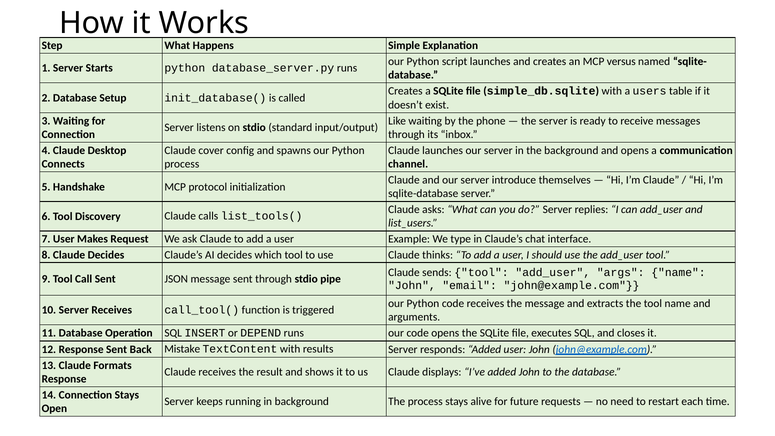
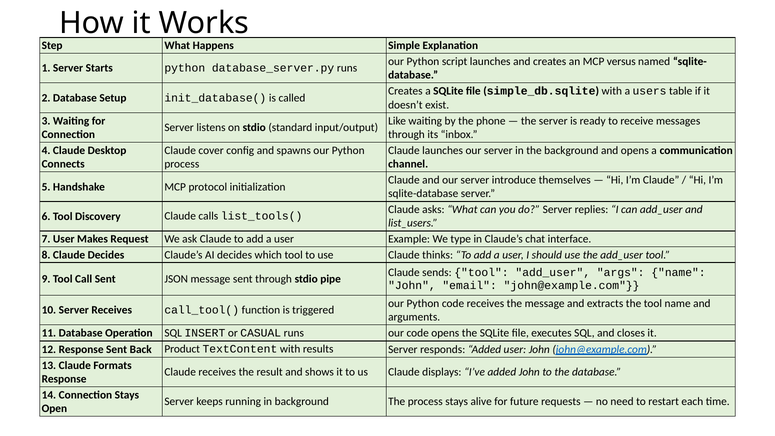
DEPEND: DEPEND -> CASUAL (261, 333)
Mistake: Mistake -> Product (182, 349)
